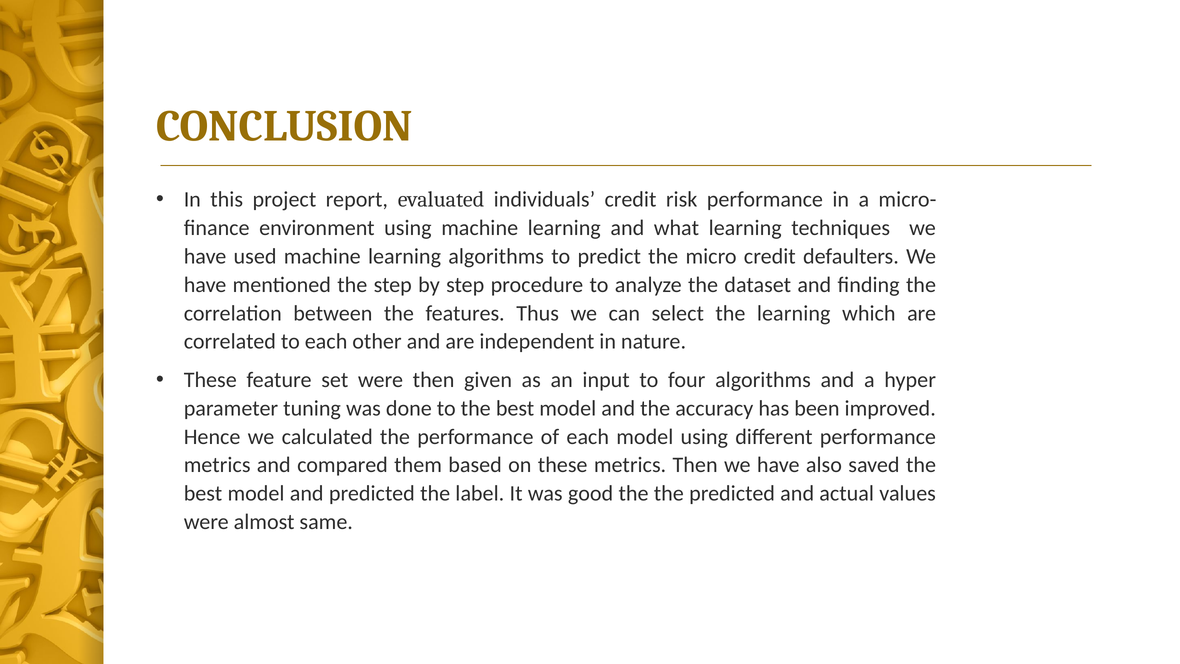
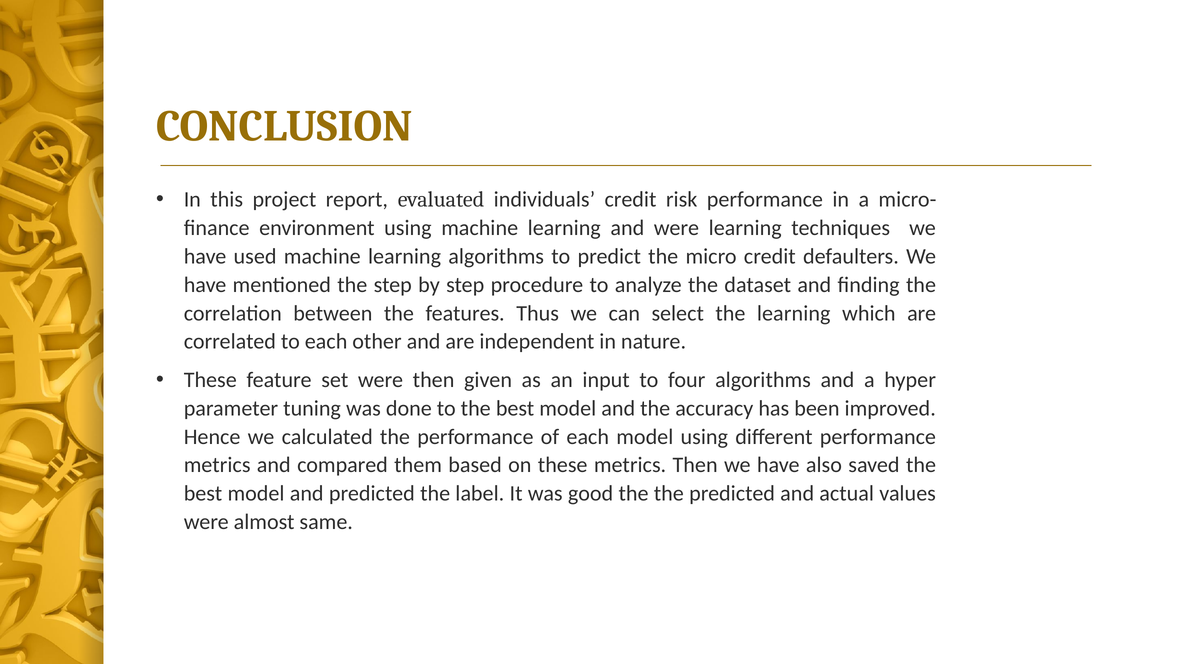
and what: what -> were (676, 228)
